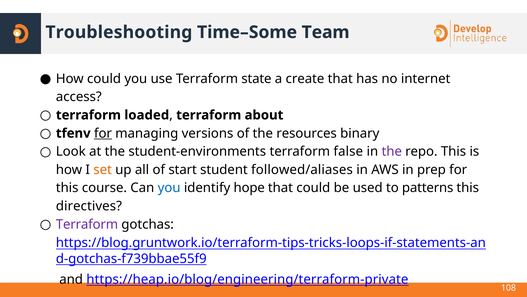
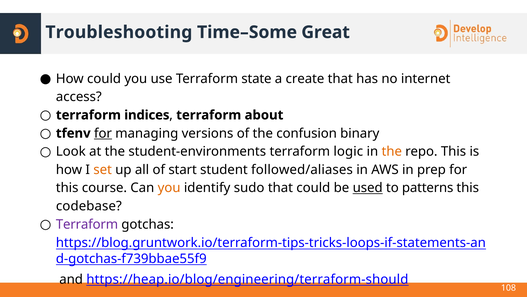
Team: Team -> Great (326, 32)
loaded: loaded -> indices (147, 115)
resources: resources -> confusion (307, 133)
false: false -> logic (348, 151)
the colour: purple -> orange (392, 151)
you colour: blue -> orange (169, 188)
hope: hope -> sudo (249, 188)
used underline: none -> present (368, 188)
directives: directives -> codebase (89, 206)
https://heap.io/blog/engineering/terraform-private: https://heap.io/blog/engineering/terraform-private -> https://heap.io/blog/engineering/terraform-should (247, 279)
